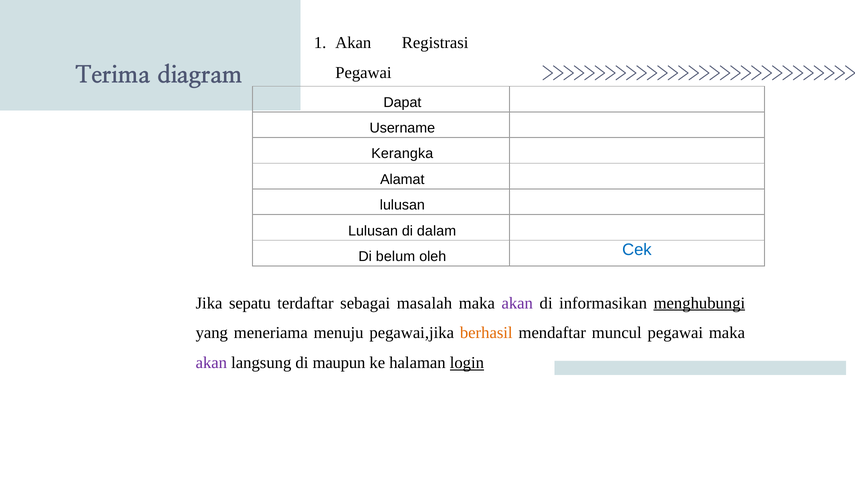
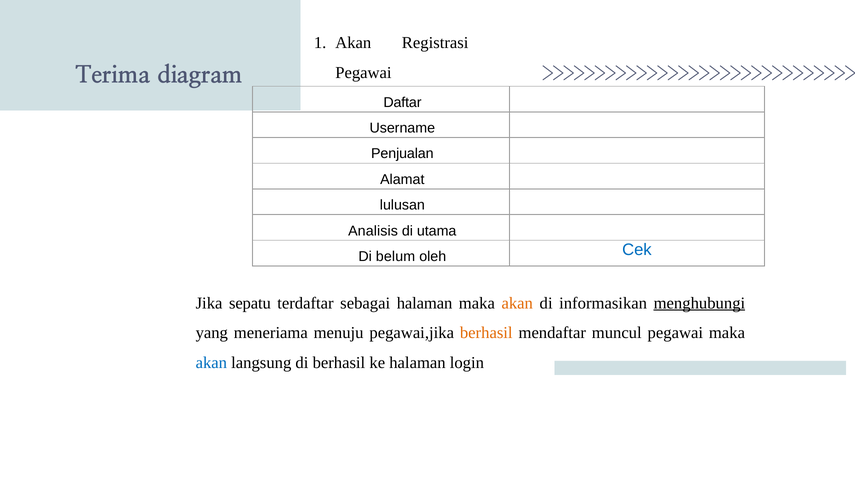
Dapat: Dapat -> Daftar (402, 102)
Kerangka: Kerangka -> Penjualan (402, 154)
Lulusan: Lulusan -> Analisis (373, 231)
dalam: dalam -> utama (437, 231)
sebagai masalah: masalah -> halaman (425, 303)
akan colour: purple -> orange (517, 303)
akan colour: purple -> blue (211, 363)
di maupun: maupun -> berhasil (339, 363)
login underline: present -> none (467, 363)
